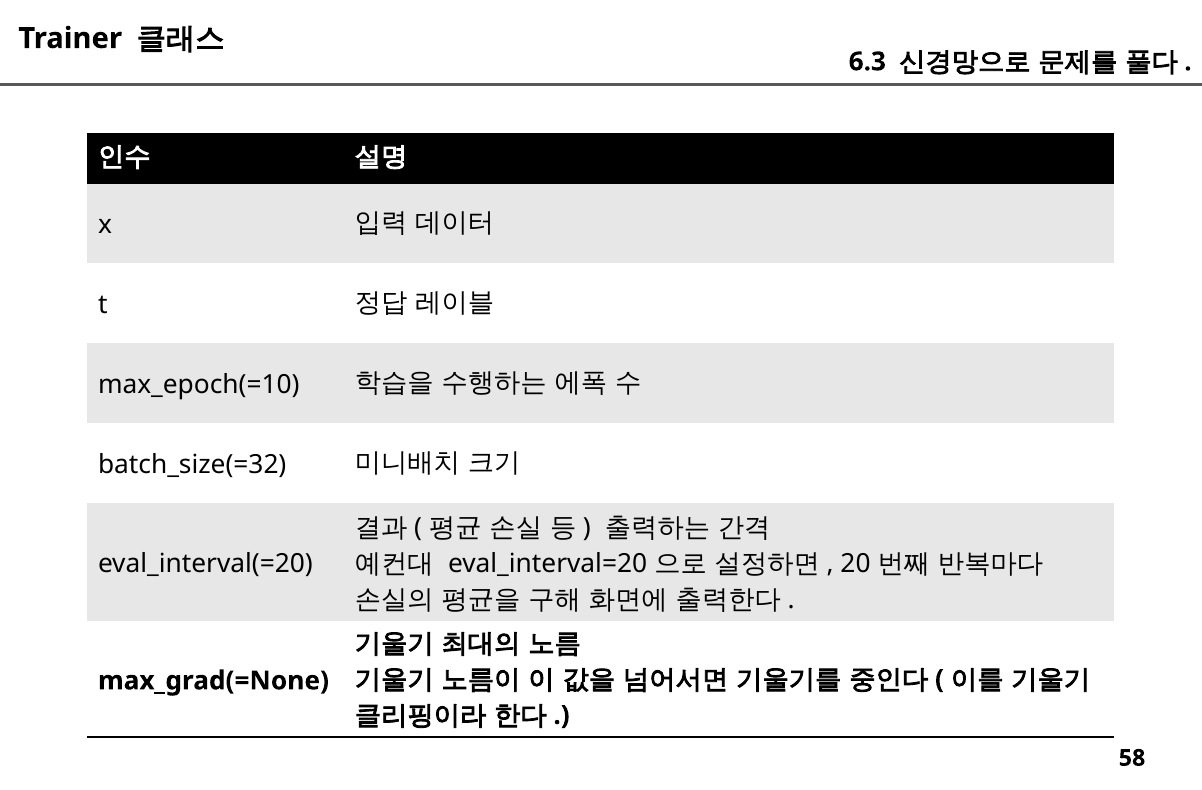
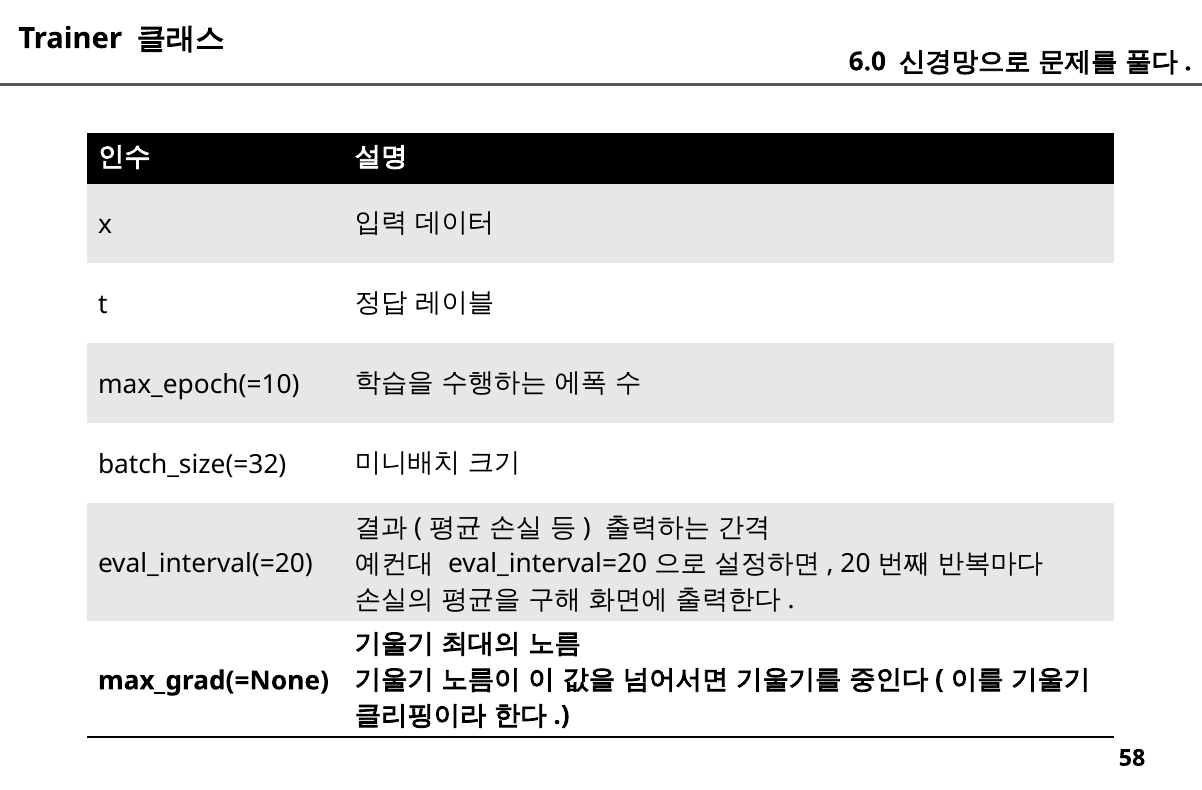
6.3: 6.3 -> 6.0 (867, 62)
